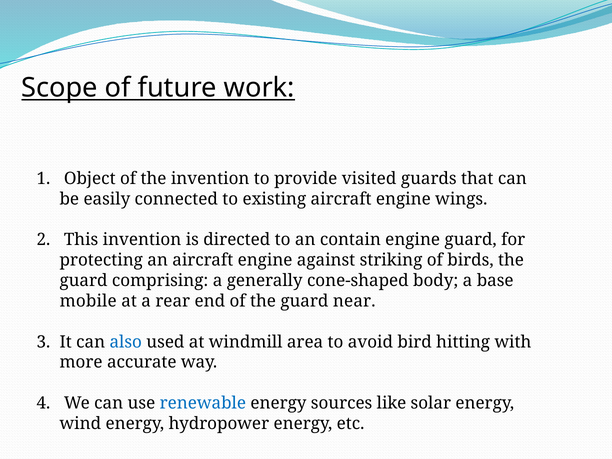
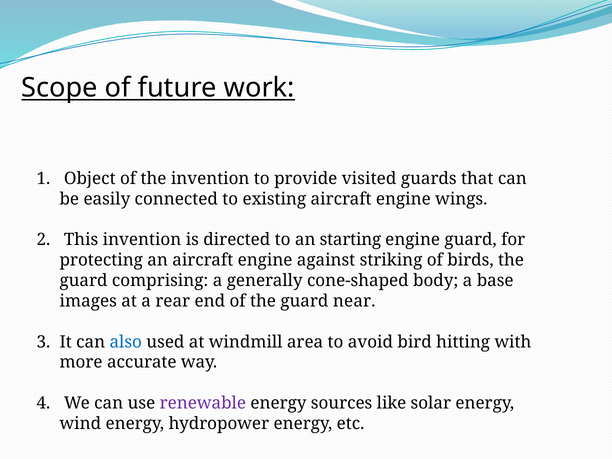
contain: contain -> starting (350, 240)
mobile: mobile -> images (88, 301)
renewable colour: blue -> purple (203, 403)
